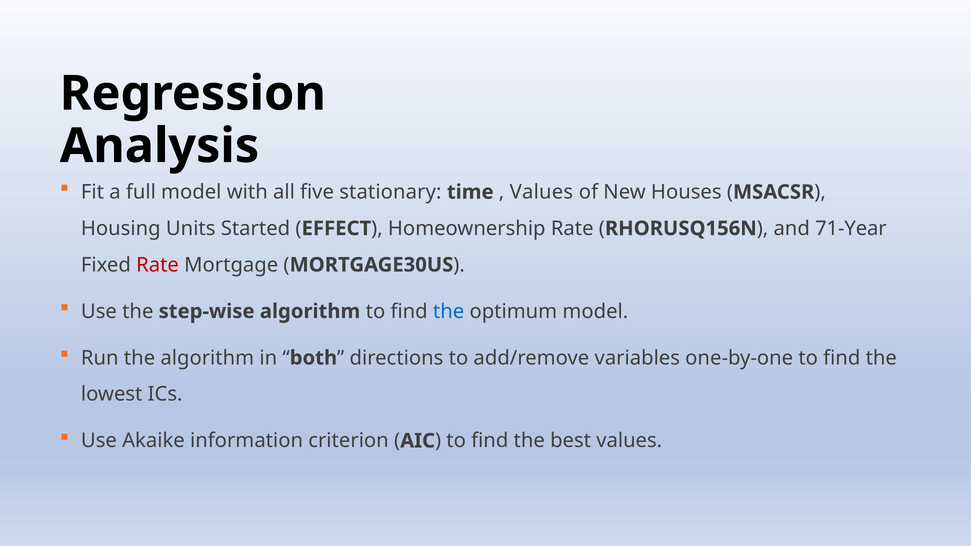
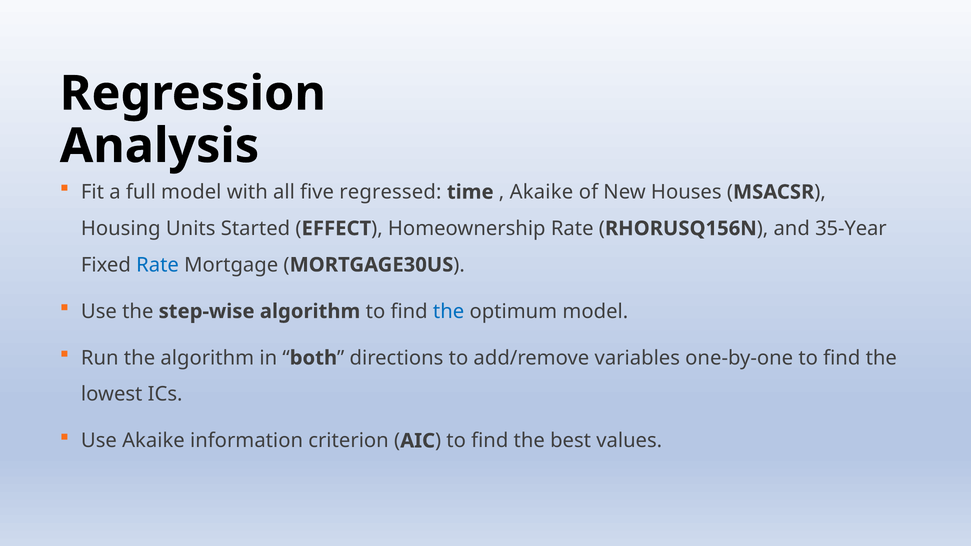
stationary: stationary -> regressed (390, 192)
Values: Values -> Akaike (541, 192)
71-Year: 71-Year -> 35-Year (851, 229)
Rate colour: red -> blue (158, 265)
